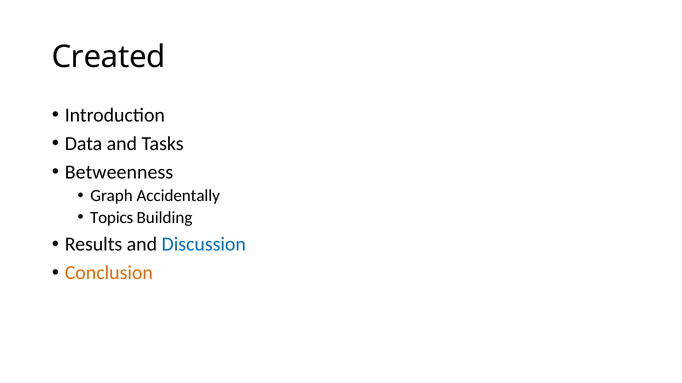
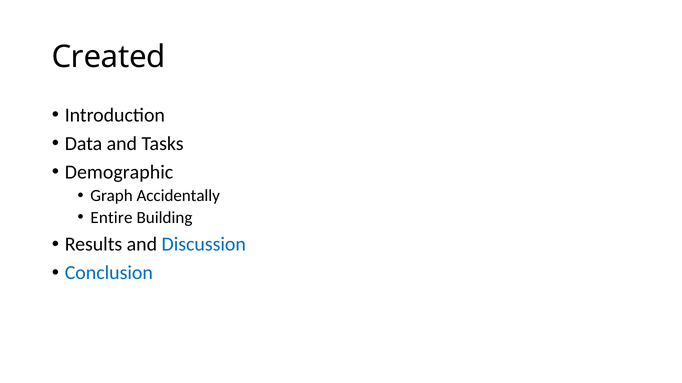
Betweenness: Betweenness -> Demographic (119, 172)
Topics: Topics -> Entire (111, 218)
Conclusion colour: orange -> blue (109, 273)
